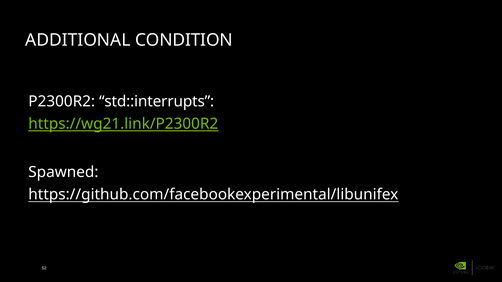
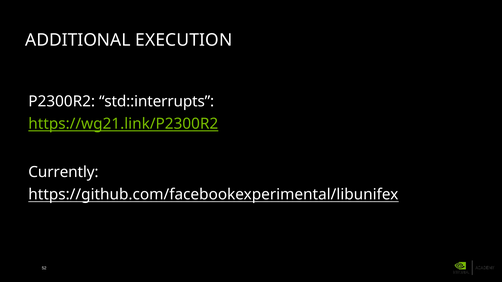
CONDITION: CONDITION -> EXECUTION (184, 40)
Spawned: Spawned -> Currently (63, 172)
